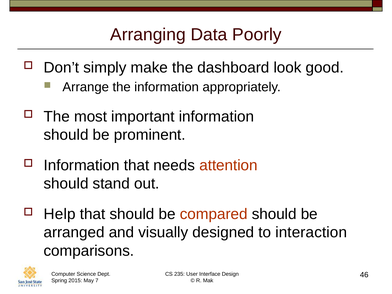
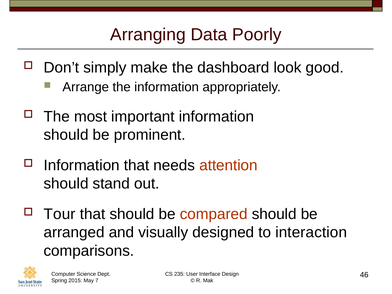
Help: Help -> Tour (60, 214)
